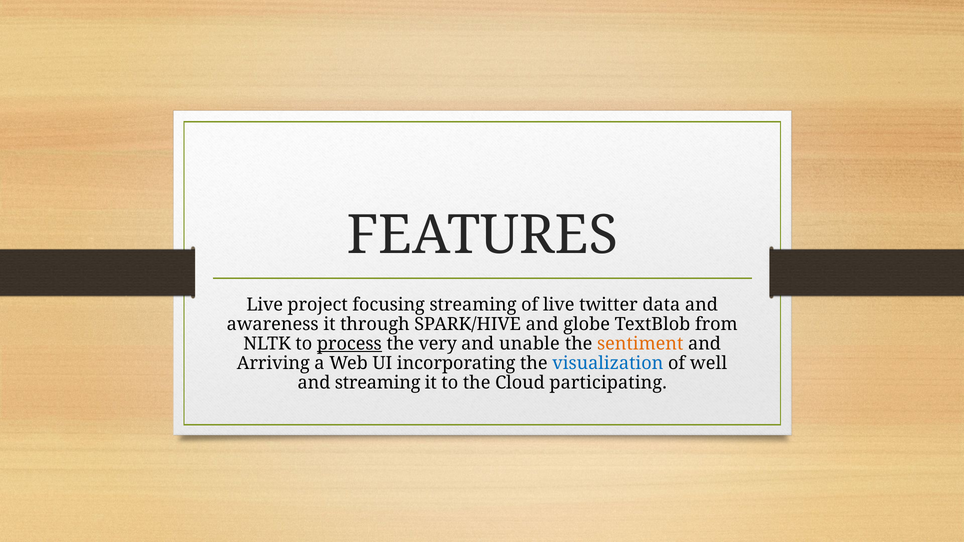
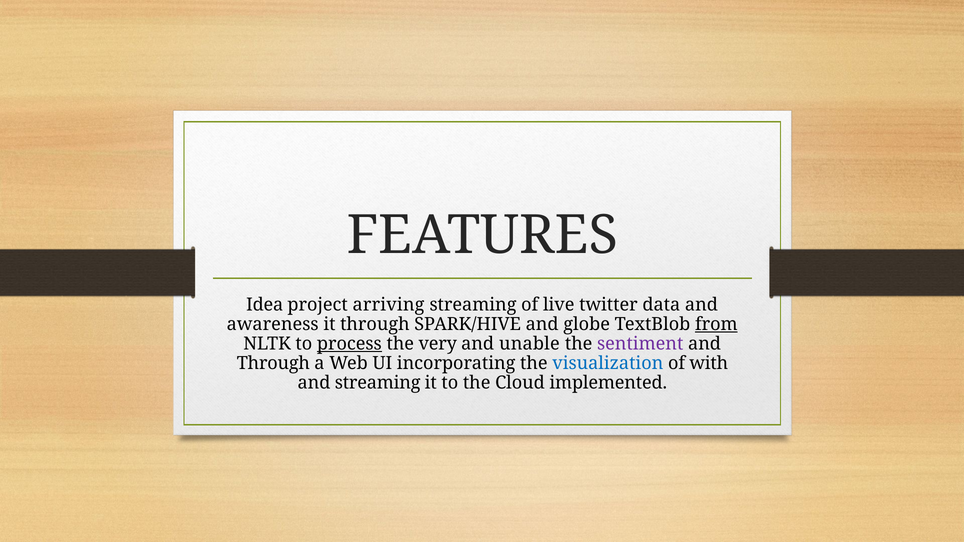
Live: Live -> Idea (265, 305)
focusing: focusing -> arriving (389, 305)
from underline: none -> present (716, 324)
sentiment colour: orange -> purple (640, 344)
Arriving: Arriving -> Through (273, 364)
well: well -> with (709, 364)
participating: participating -> implemented (608, 383)
